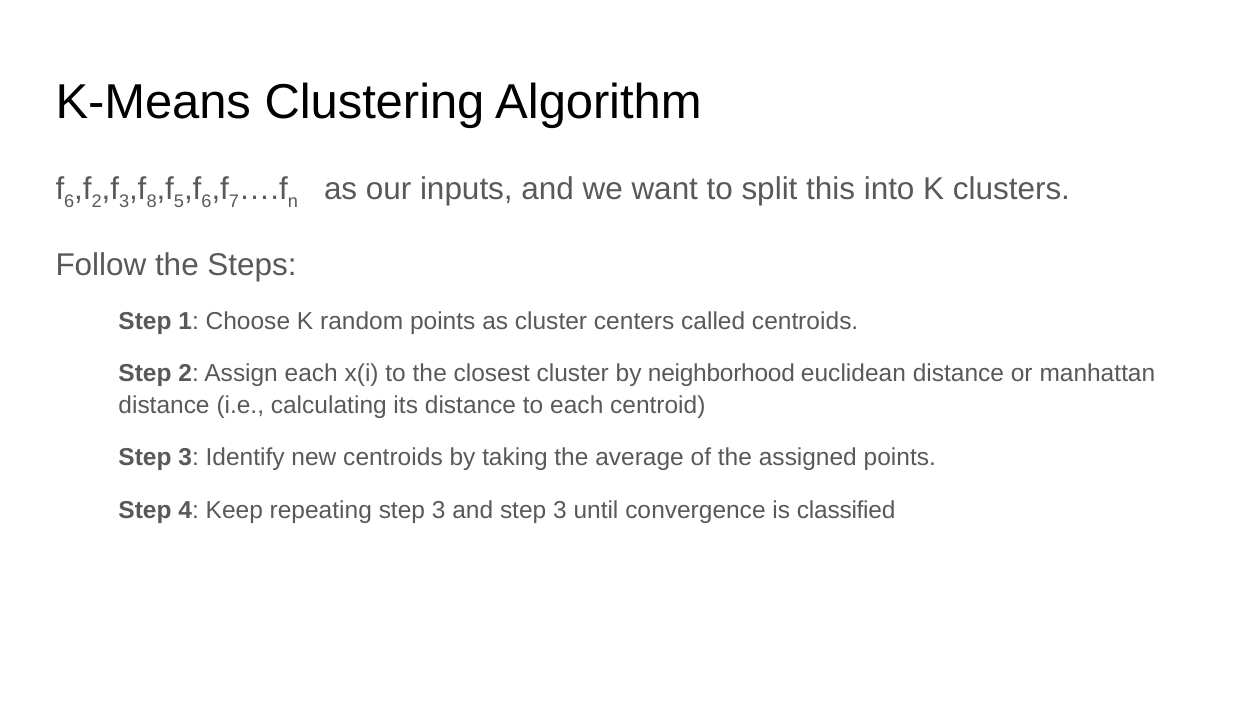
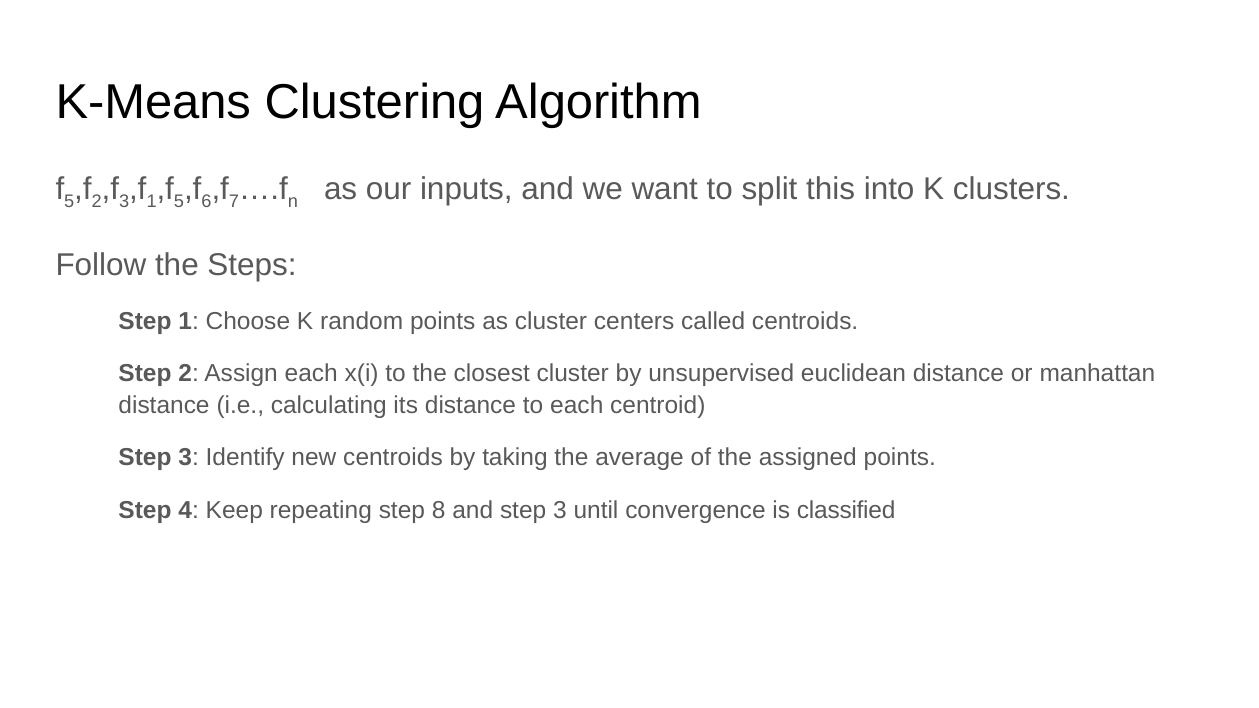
6: 6 -> 5 (69, 202)
8: 8 -> 1 (152, 202)
neighborhood: neighborhood -> unsupervised (721, 374)
repeating step 3: 3 -> 8 (439, 511)
